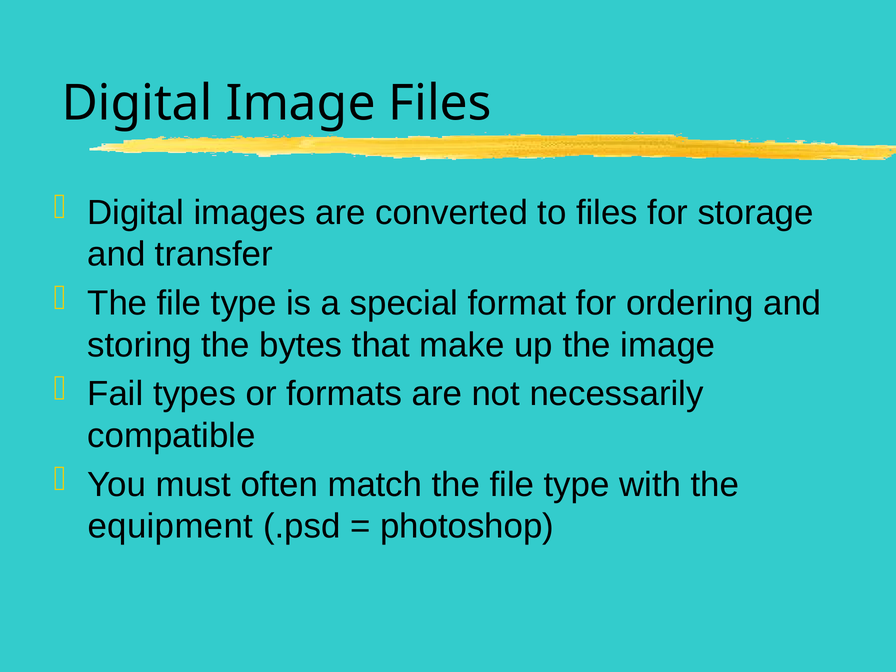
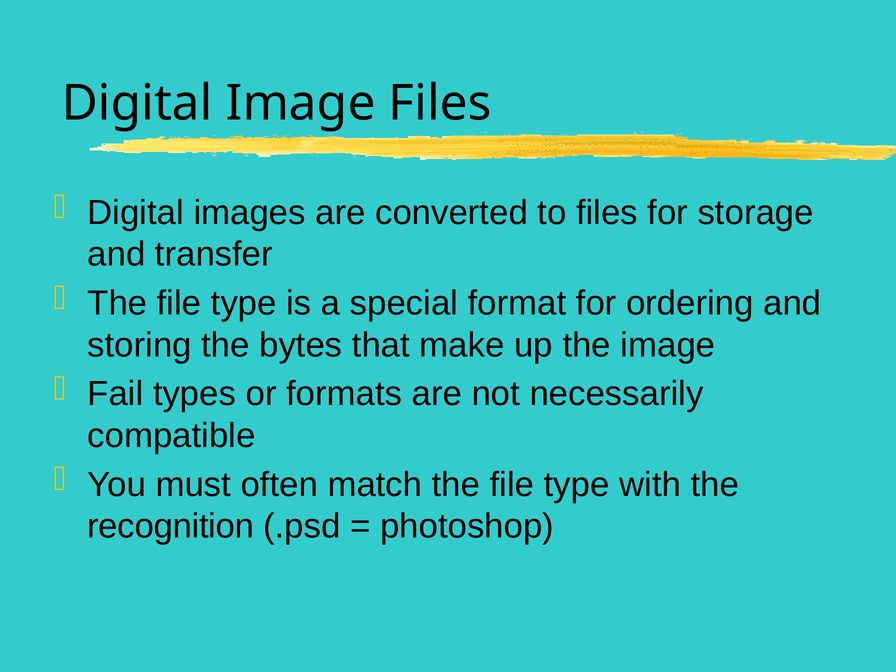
equipment: equipment -> recognition (171, 526)
